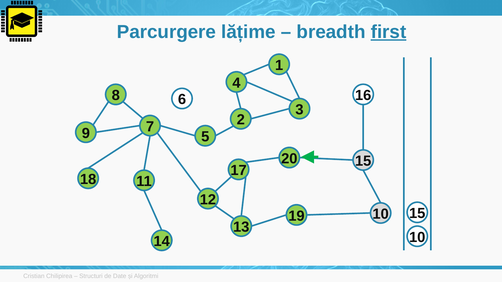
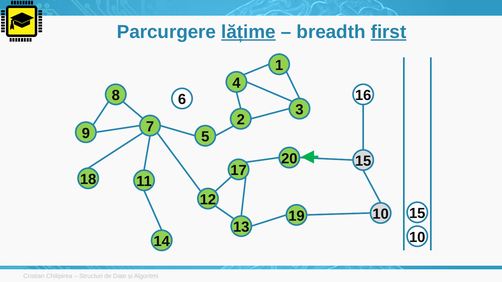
lățime underline: none -> present (248, 32)
